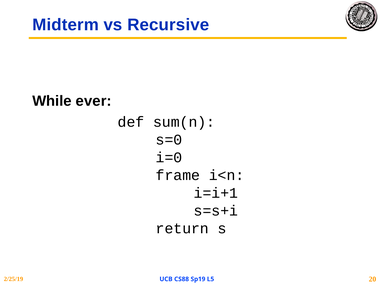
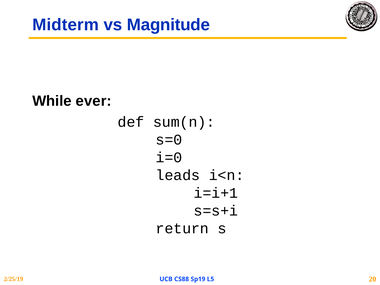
Recursive: Recursive -> Magnitude (168, 25)
frame: frame -> leads (178, 175)
